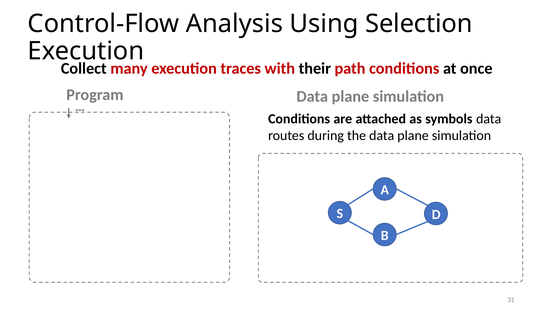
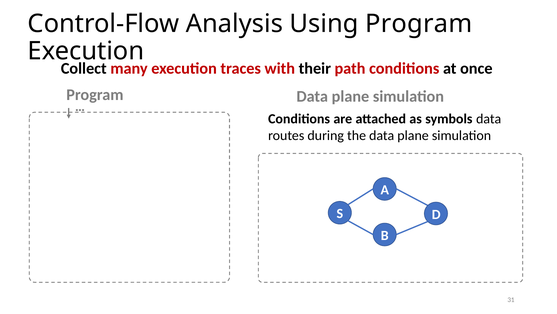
Using Selection: Selection -> Program (419, 24)
